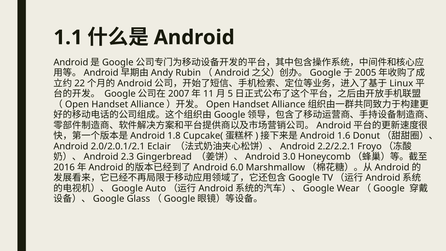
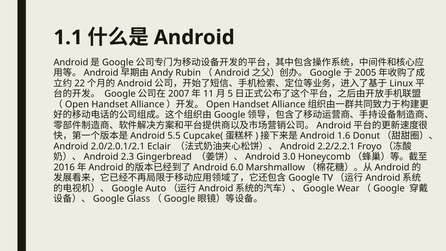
1.8: 1.8 -> 5.5 (174, 136)
